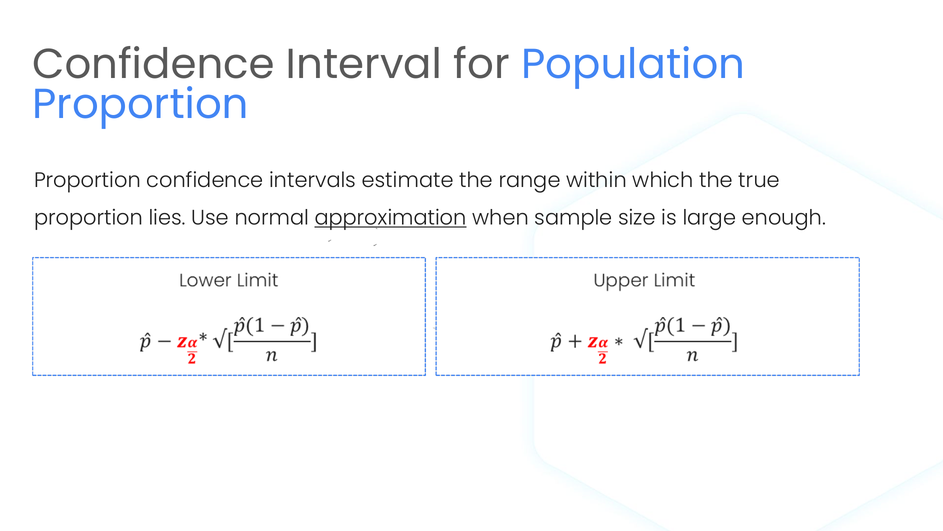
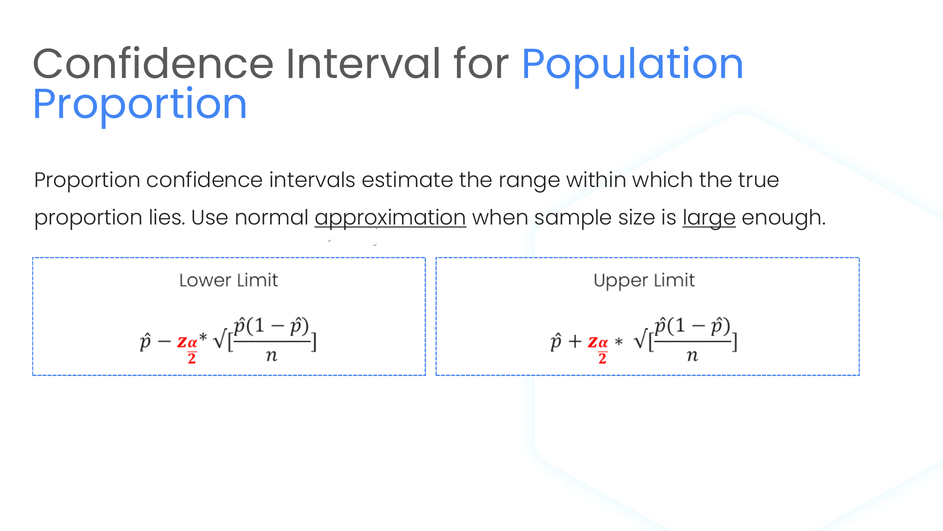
large underline: none -> present (709, 218)
